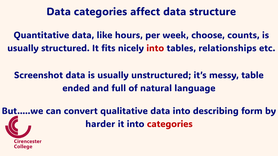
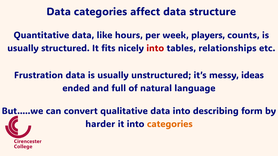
choose: choose -> players (208, 35)
Screenshot: Screenshot -> Frustration (39, 76)
table: table -> ideas (253, 76)
categories colour: red -> orange (170, 124)
